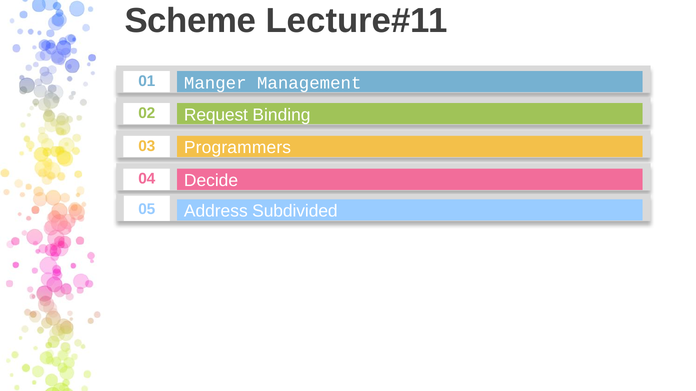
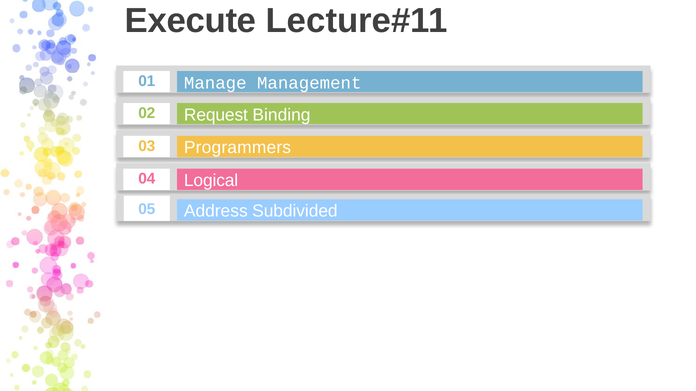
Scheme: Scheme -> Execute (190, 21)
Manger: Manger -> Manage (215, 83)
Decide: Decide -> Logical (211, 181)
